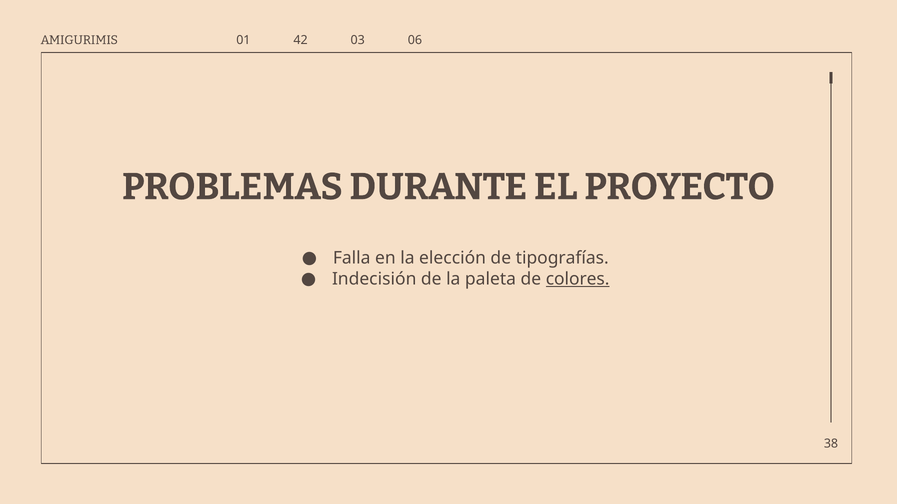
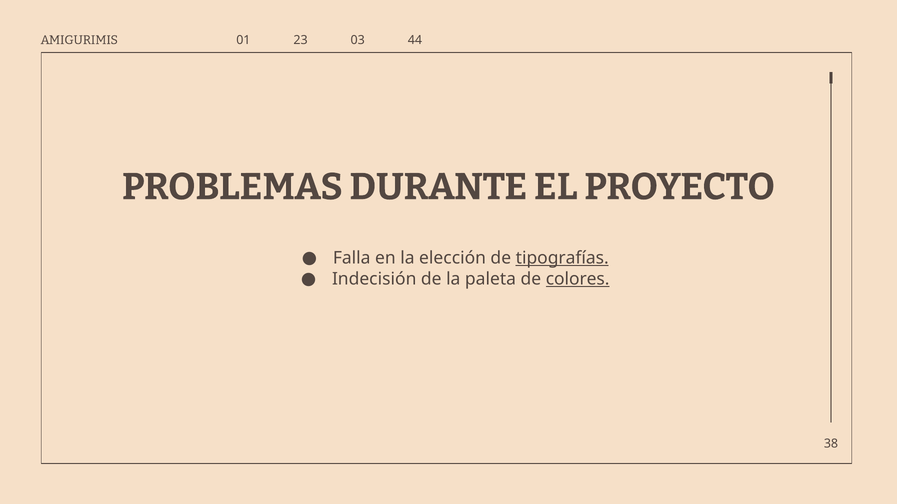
42: 42 -> 23 (301, 40)
06: 06 -> 44 (415, 40)
tipografías underline: none -> present (562, 258)
